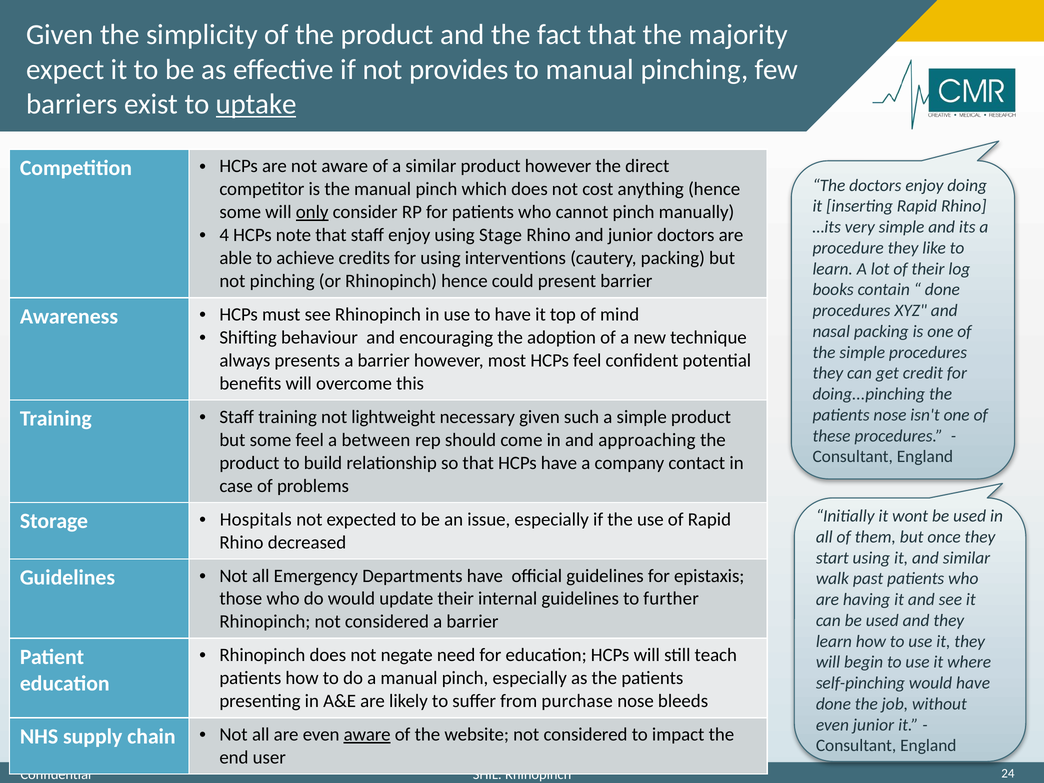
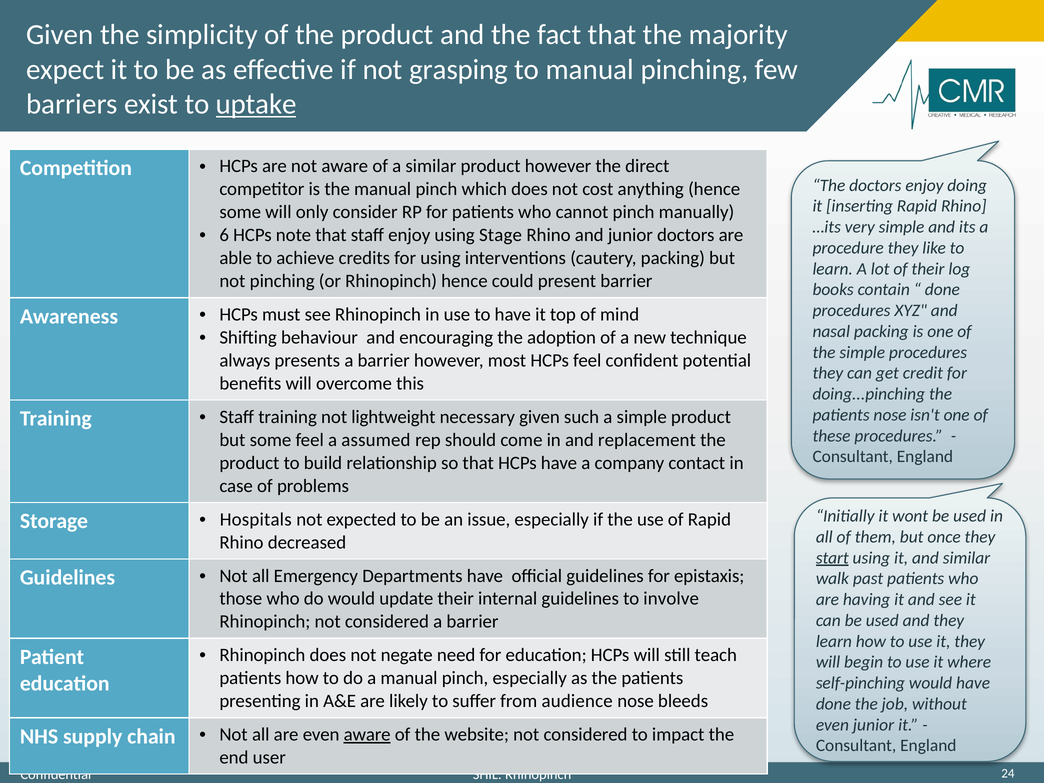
provides: provides -> grasping (459, 70)
only underline: present -> none (312, 212)
4: 4 -> 6 (224, 235)
between: between -> assumed (376, 440)
approaching: approaching -> replacement (647, 440)
start underline: none -> present (832, 558)
further: further -> involve (671, 599)
purchase: purchase -> audience (577, 701)
